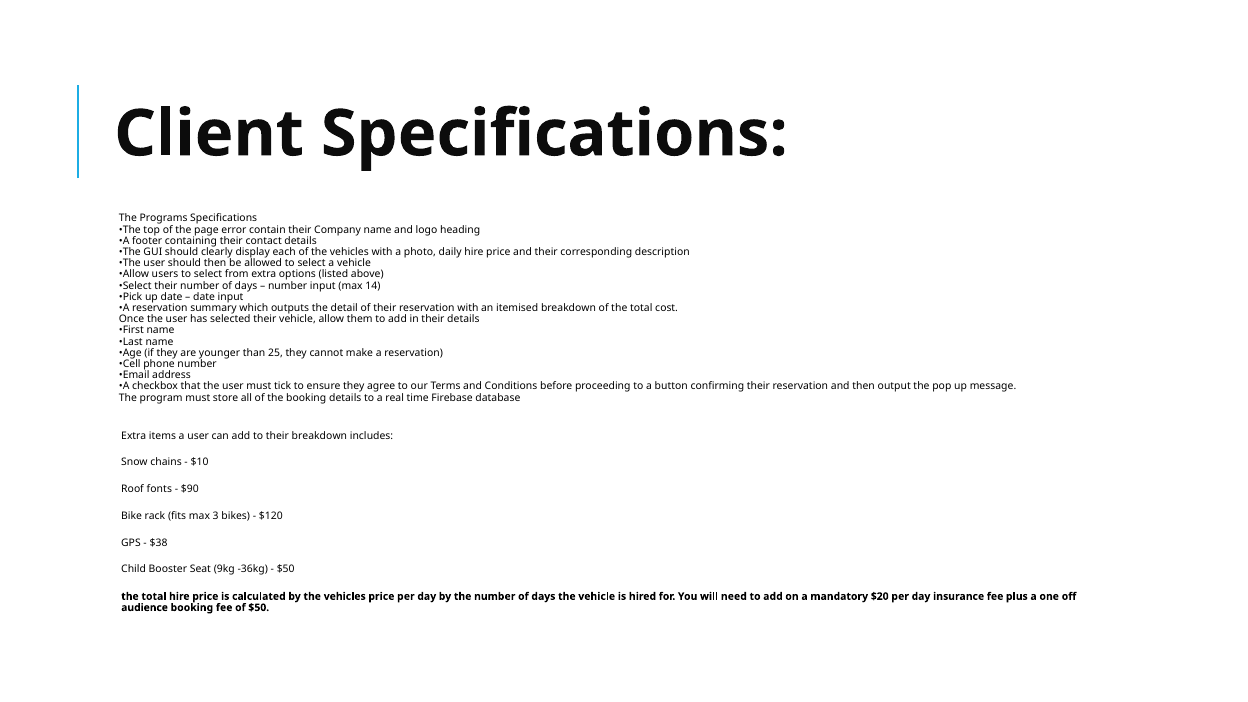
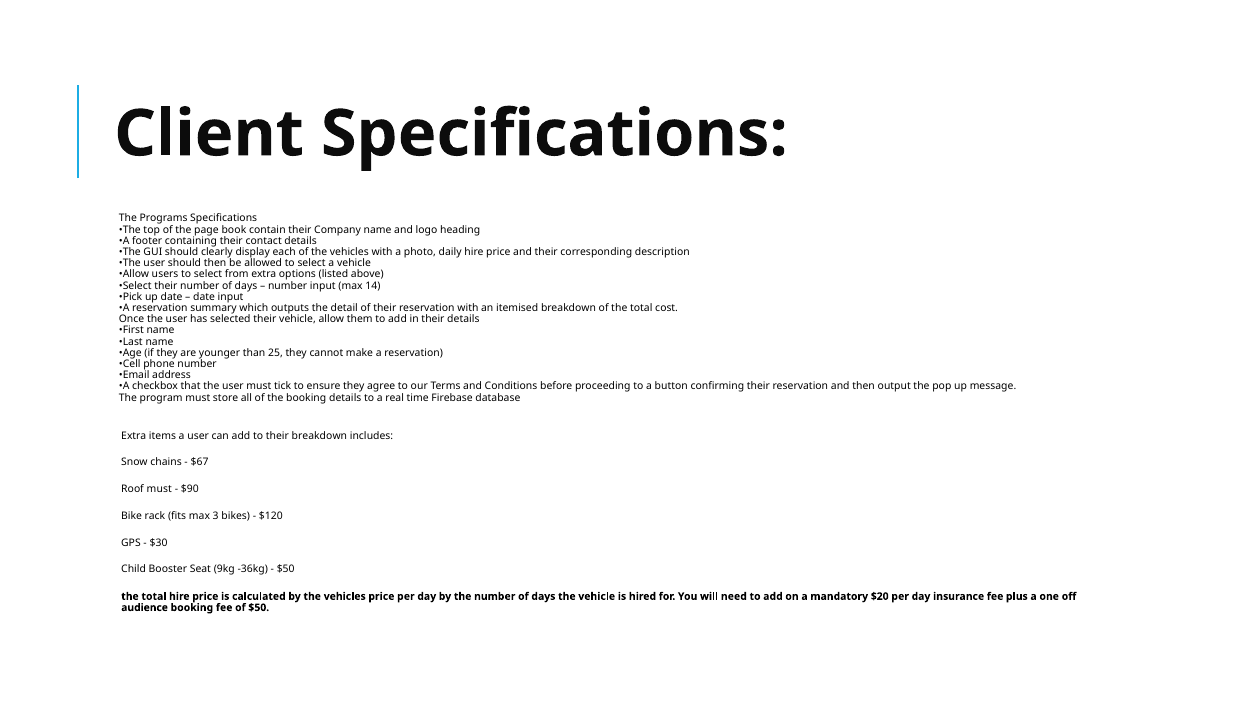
error: error -> book (234, 230)
$10: $10 -> $67 (200, 462)
Roof fonts: fonts -> must (159, 489)
$38: $38 -> $30 (159, 543)
